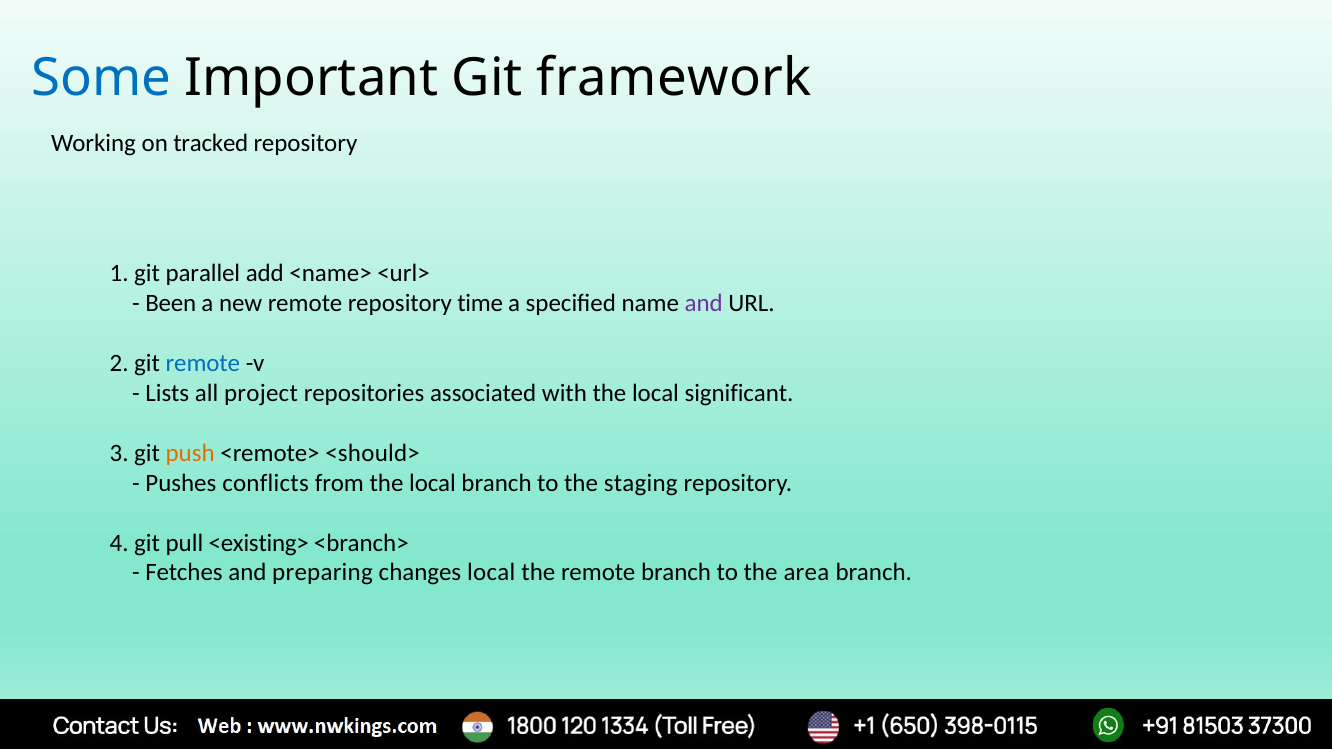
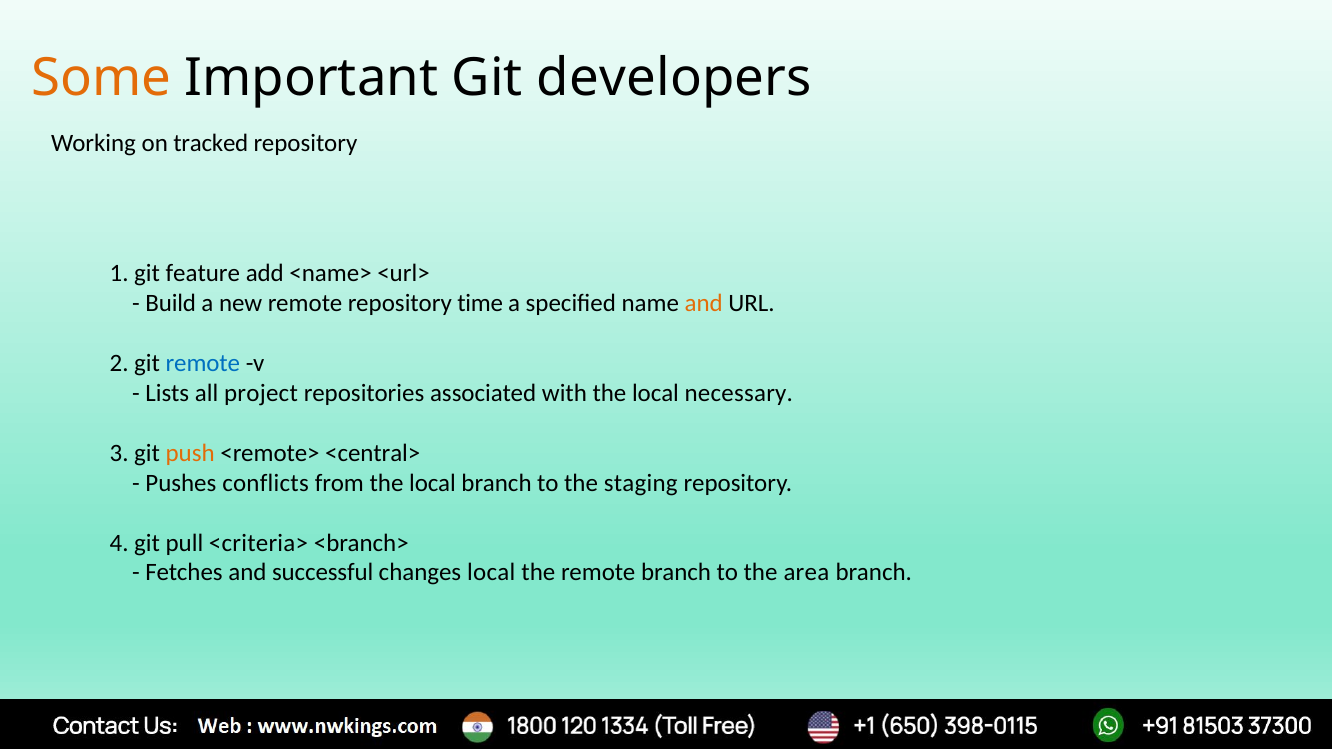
Some colour: blue -> orange (101, 78)
framework: framework -> developers (674, 78)
parallel: parallel -> feature (203, 273)
Been: Been -> Build (171, 303)
and colour: purple -> orange (704, 303)
significant: significant -> necessary (739, 393)
<should>: <should> -> <central> (373, 453)
<existing>: <existing> -> <criteria> (258, 543)
preparing: preparing -> successful (323, 573)
